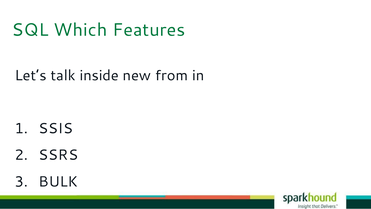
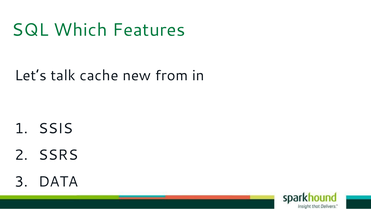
inside: inside -> cache (99, 75)
BULK: BULK -> DATA (58, 181)
